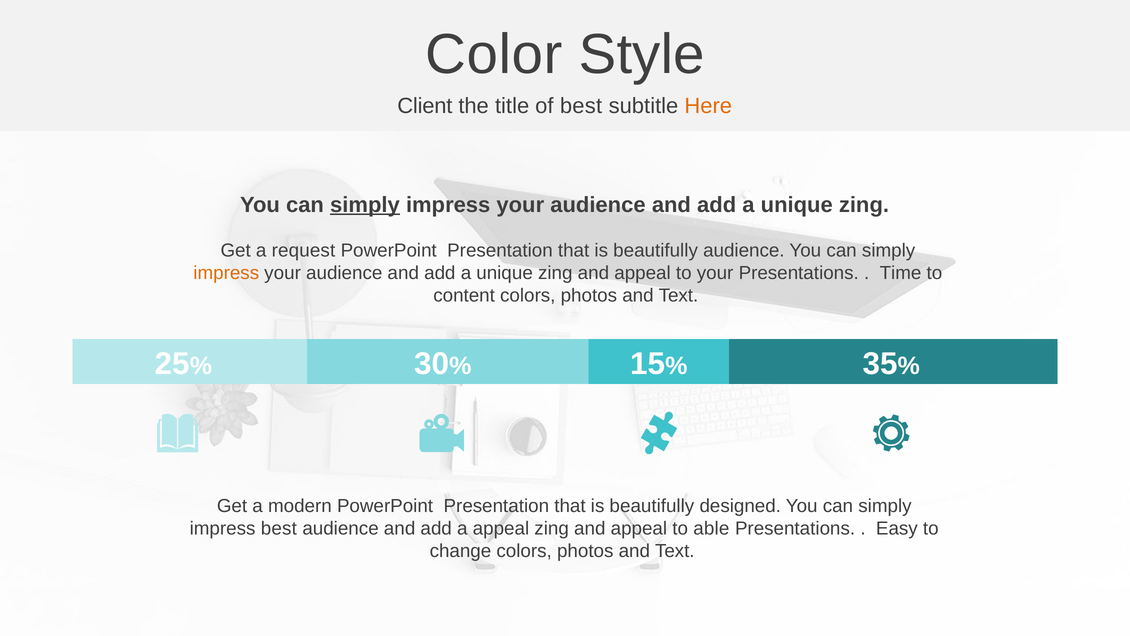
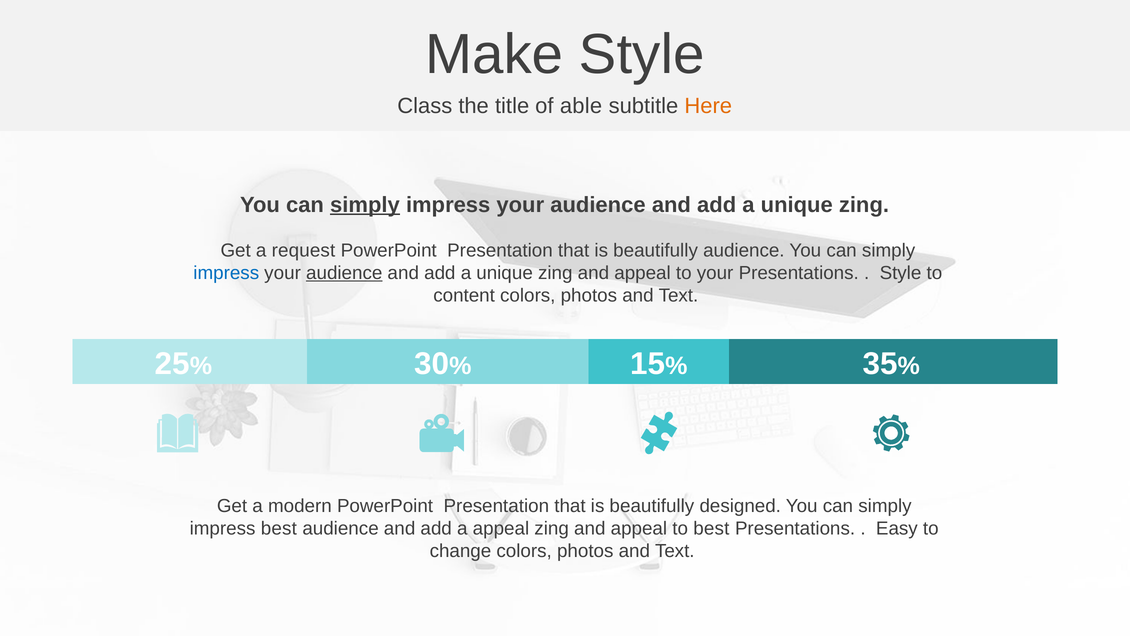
Color: Color -> Make (494, 55)
Client: Client -> Class (425, 106)
of best: best -> able (581, 106)
impress colour: orange -> blue (226, 273)
audience underline: none -> present (344, 273)
Time: Time -> Style (901, 273)
to able: able -> best (711, 528)
